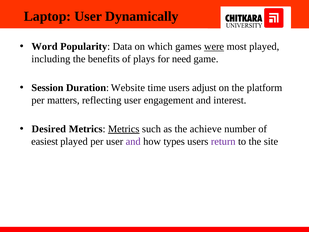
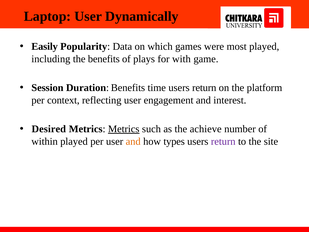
Word: Word -> Easily (45, 46)
were underline: present -> none (214, 46)
need: need -> with (181, 59)
Duration Website: Website -> Benefits (128, 88)
time users adjust: adjust -> return (204, 88)
matters: matters -> context (63, 100)
easiest: easiest -> within (45, 141)
and colour: purple -> orange (133, 141)
